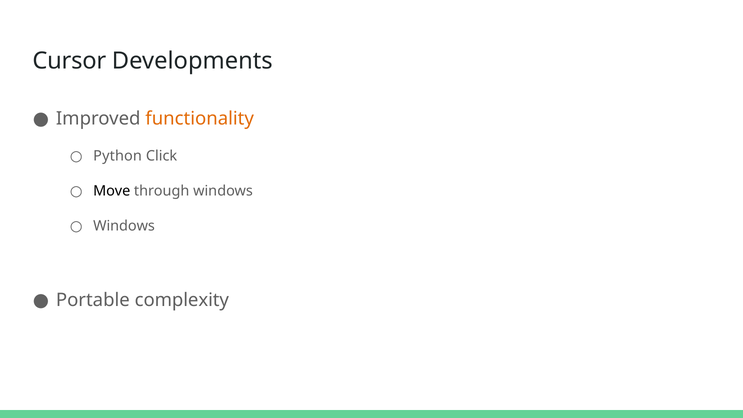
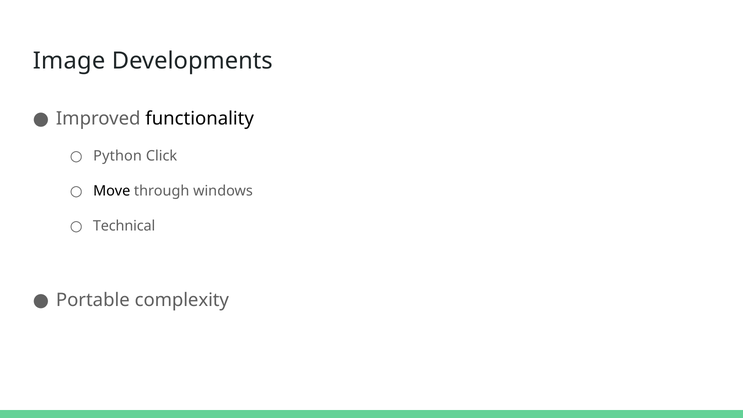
Cursor: Cursor -> Image (69, 61)
functionality colour: orange -> black (200, 119)
Windows: Windows -> Technical (124, 226)
